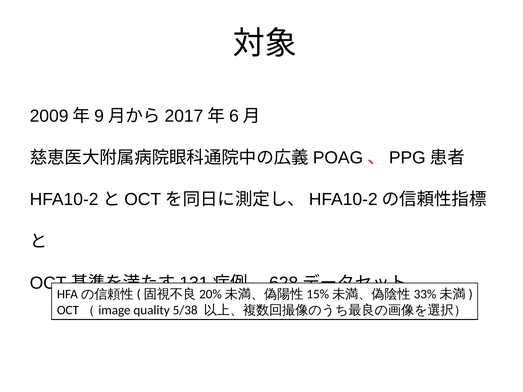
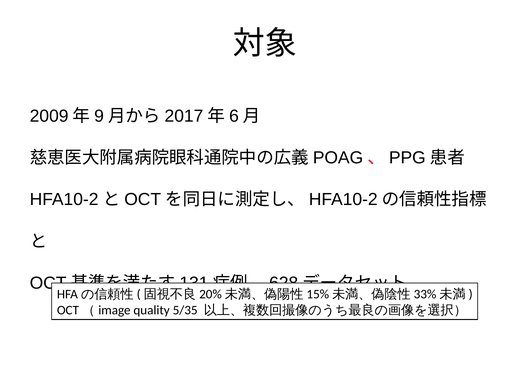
5/38: 5/38 -> 5/35 (185, 310)
